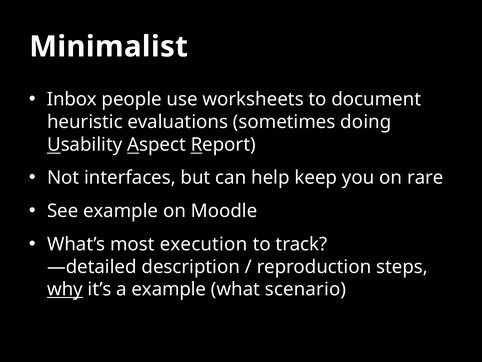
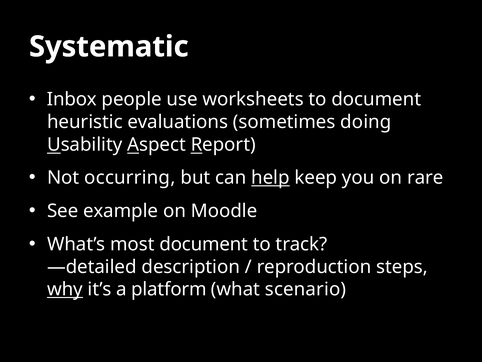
Minimalist: Minimalist -> Systematic (109, 47)
interfaces: interfaces -> occurring (130, 178)
help underline: none -> present (270, 178)
most execution: execution -> document (204, 244)
a example: example -> platform (169, 289)
